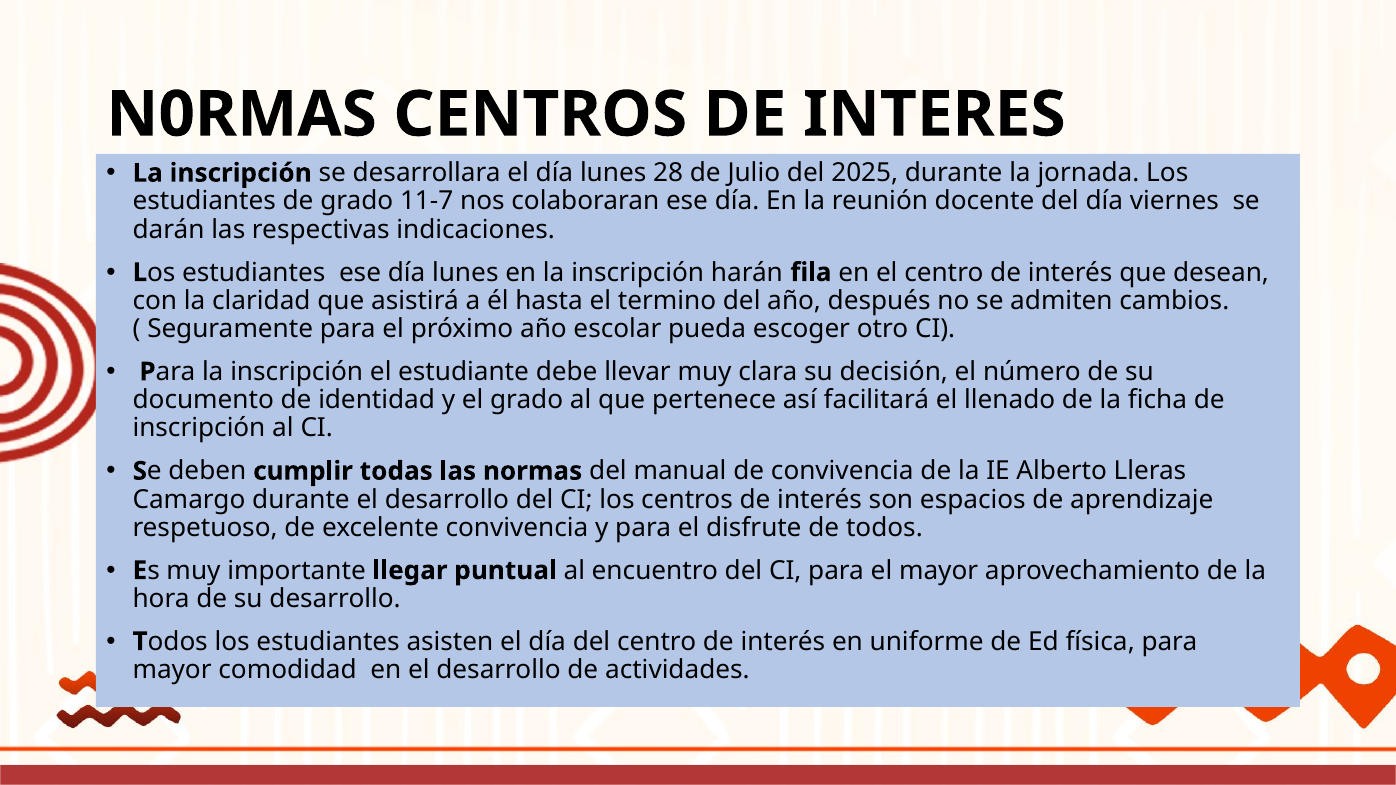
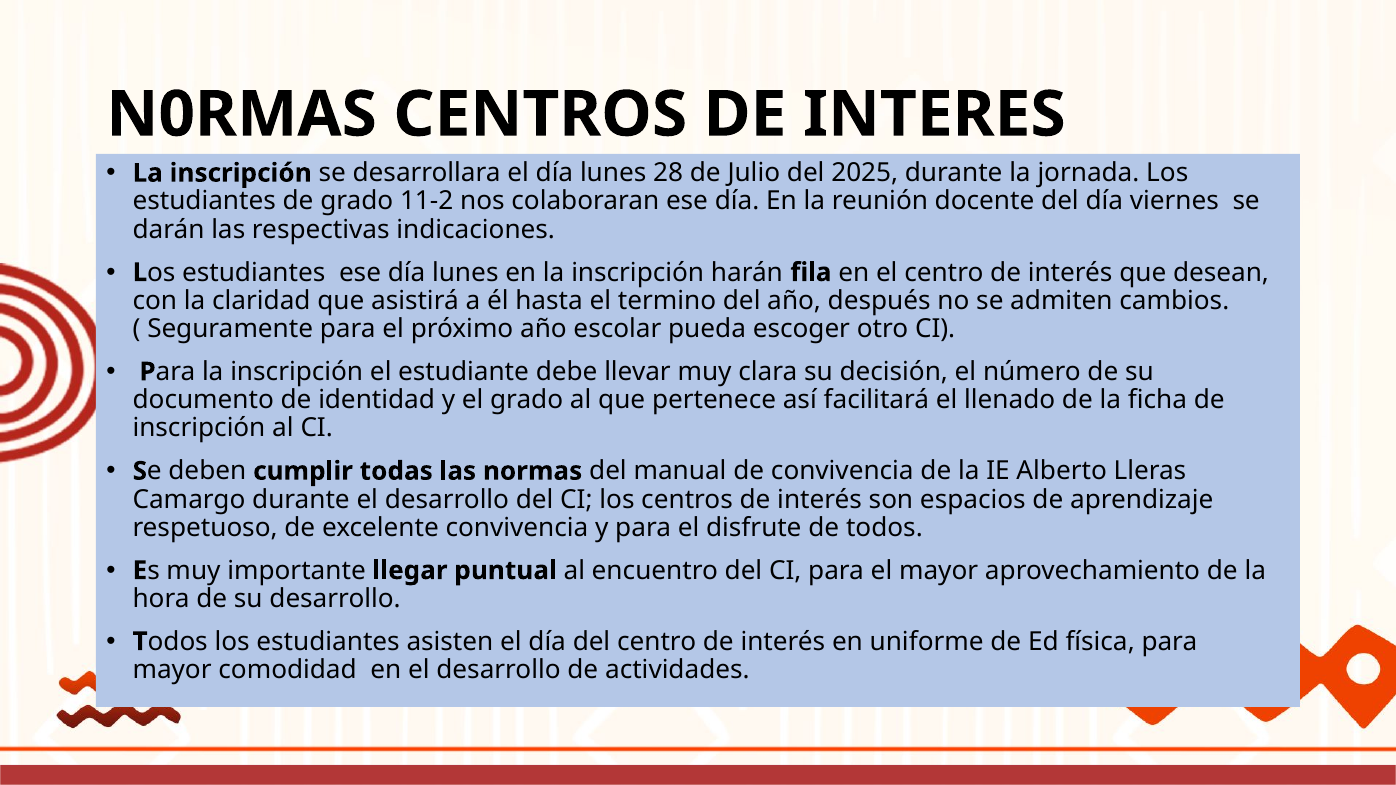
11-7: 11-7 -> 11-2 (427, 201)
